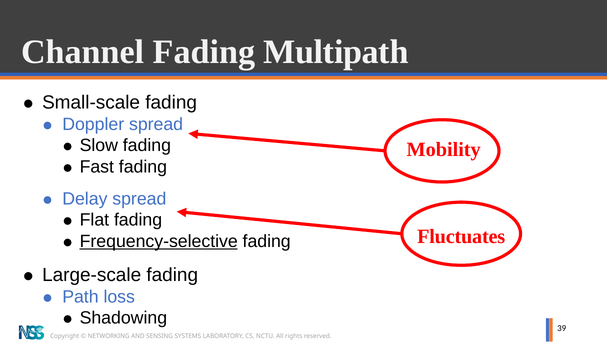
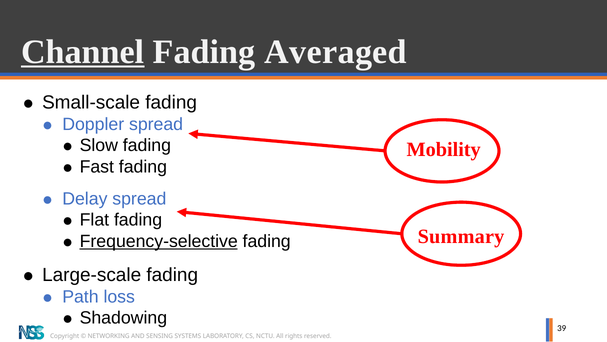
Channel underline: none -> present (83, 52)
Multipath: Multipath -> Averaged (336, 52)
Fluctuates: Fluctuates -> Summary (461, 236)
